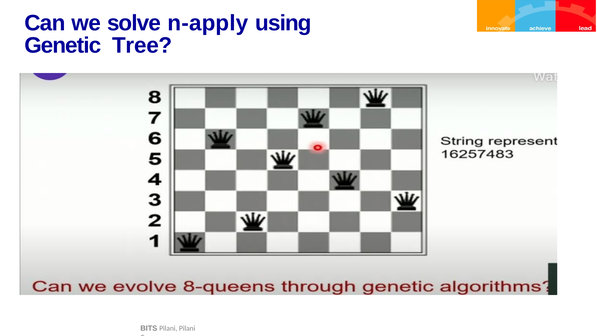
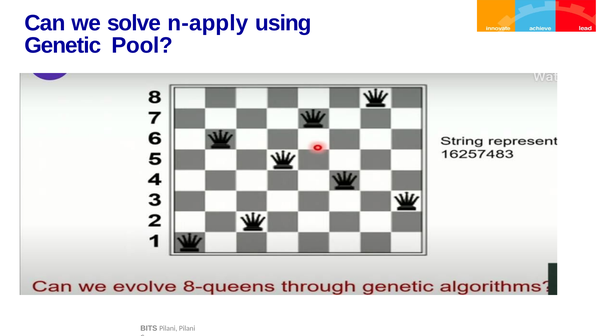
Tree: Tree -> Pool (142, 45)
